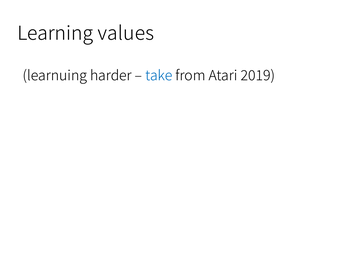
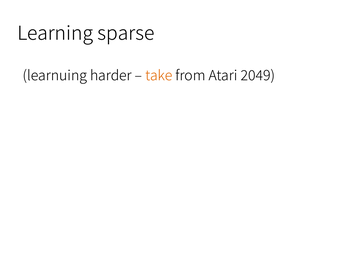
values: values -> sparse (126, 34)
take colour: blue -> orange (159, 76)
2019: 2019 -> 2049 (258, 76)
